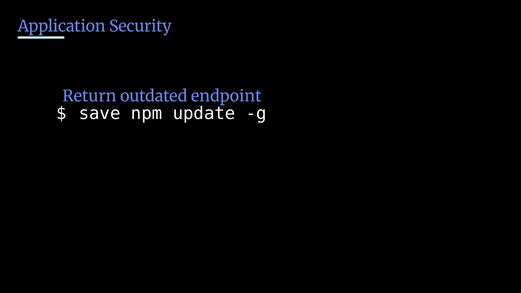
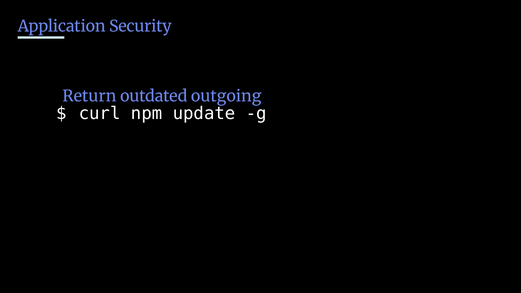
endpoint: endpoint -> outgoing (226, 96)
save: save -> curl (100, 114)
